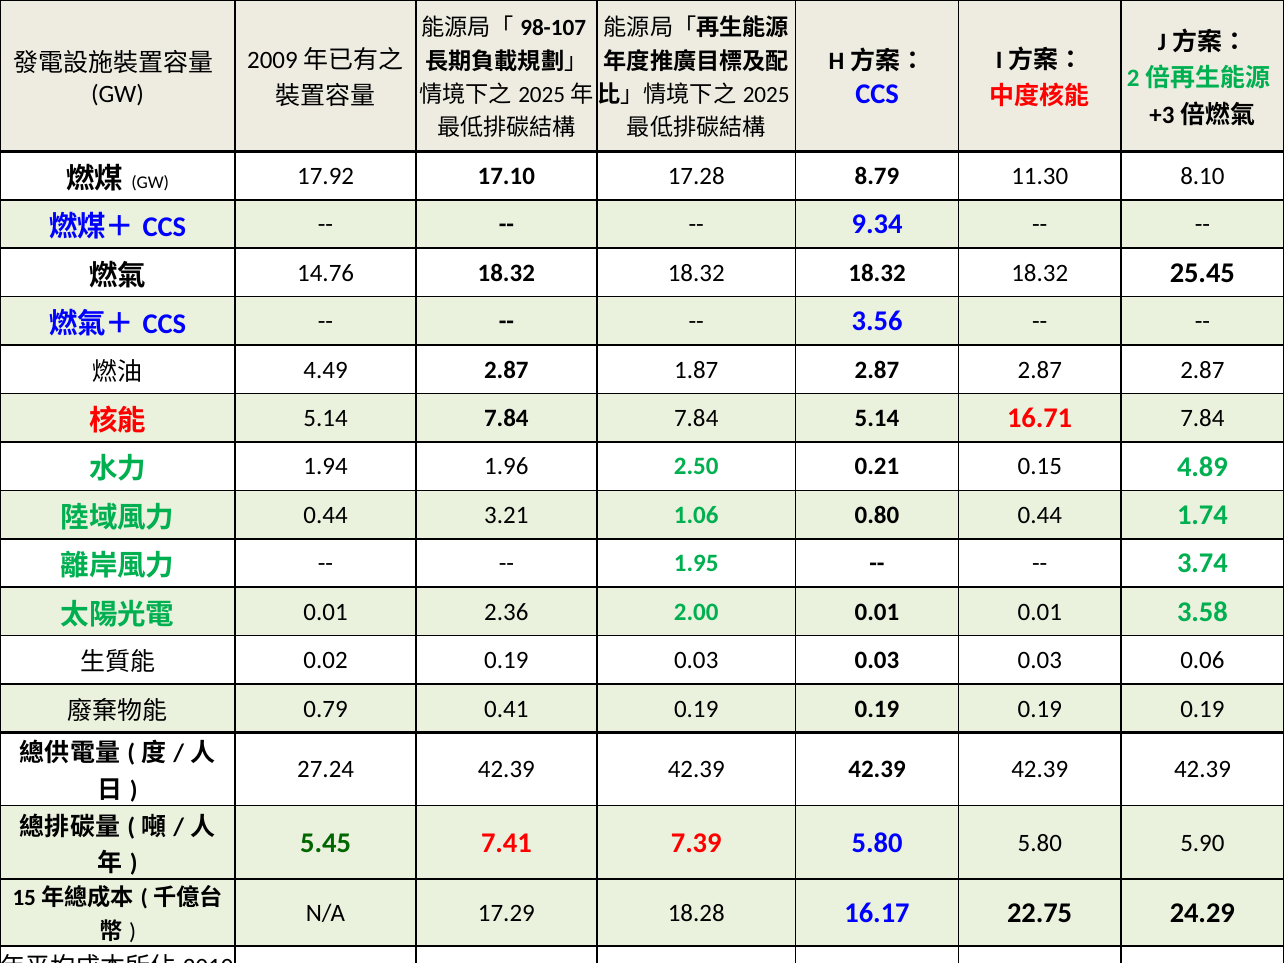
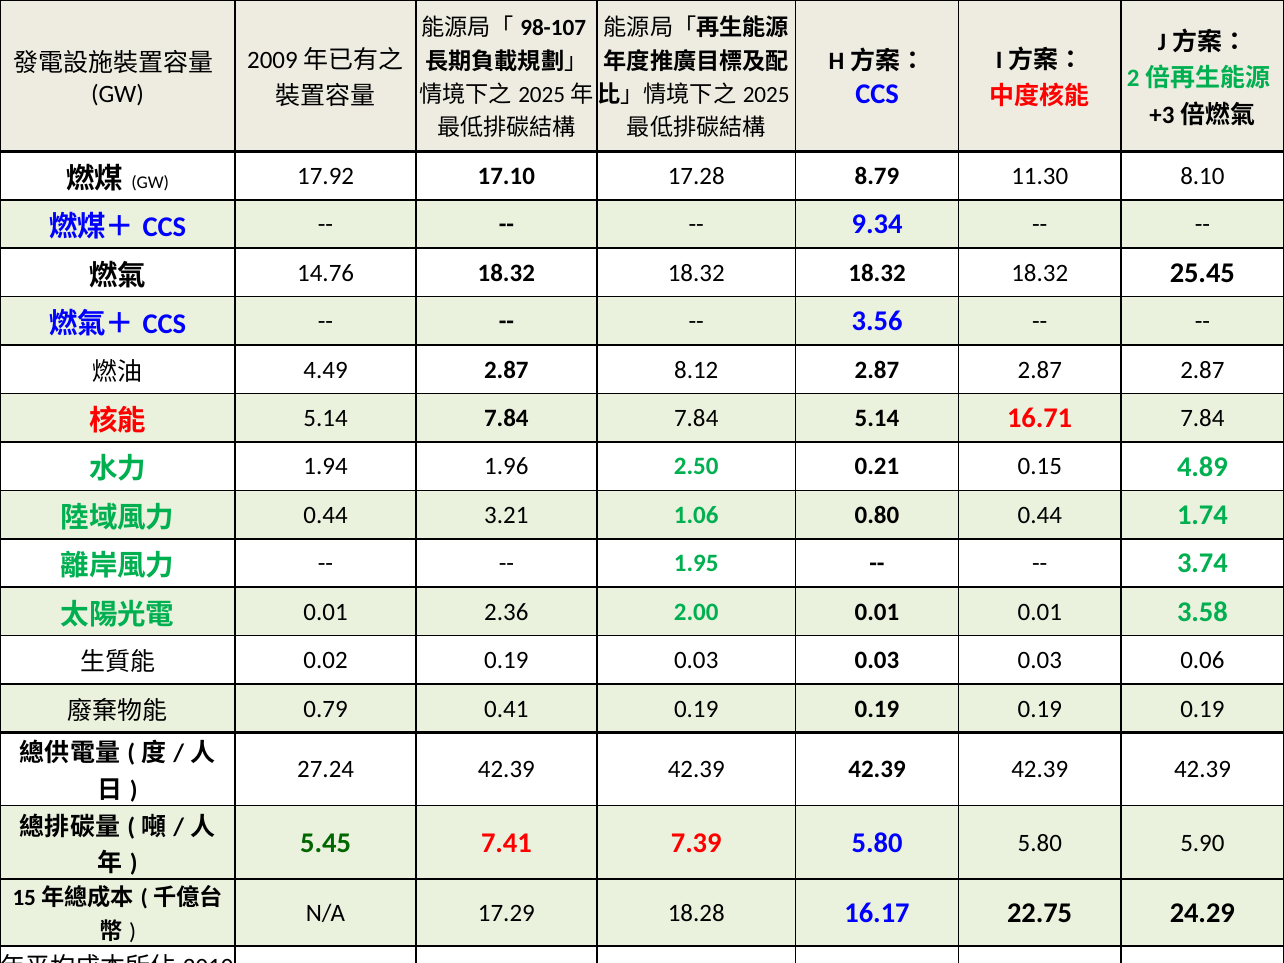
1.87: 1.87 -> 8.12 (696, 370)
